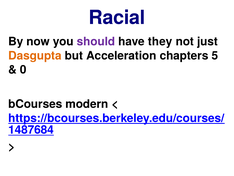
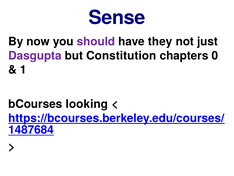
Racial: Racial -> Sense (117, 18)
Dasgupta colour: orange -> purple (35, 55)
Acceleration: Acceleration -> Constitution (121, 55)
5: 5 -> 0 (215, 55)
0: 0 -> 1 (23, 70)
modern: modern -> looking (87, 104)
